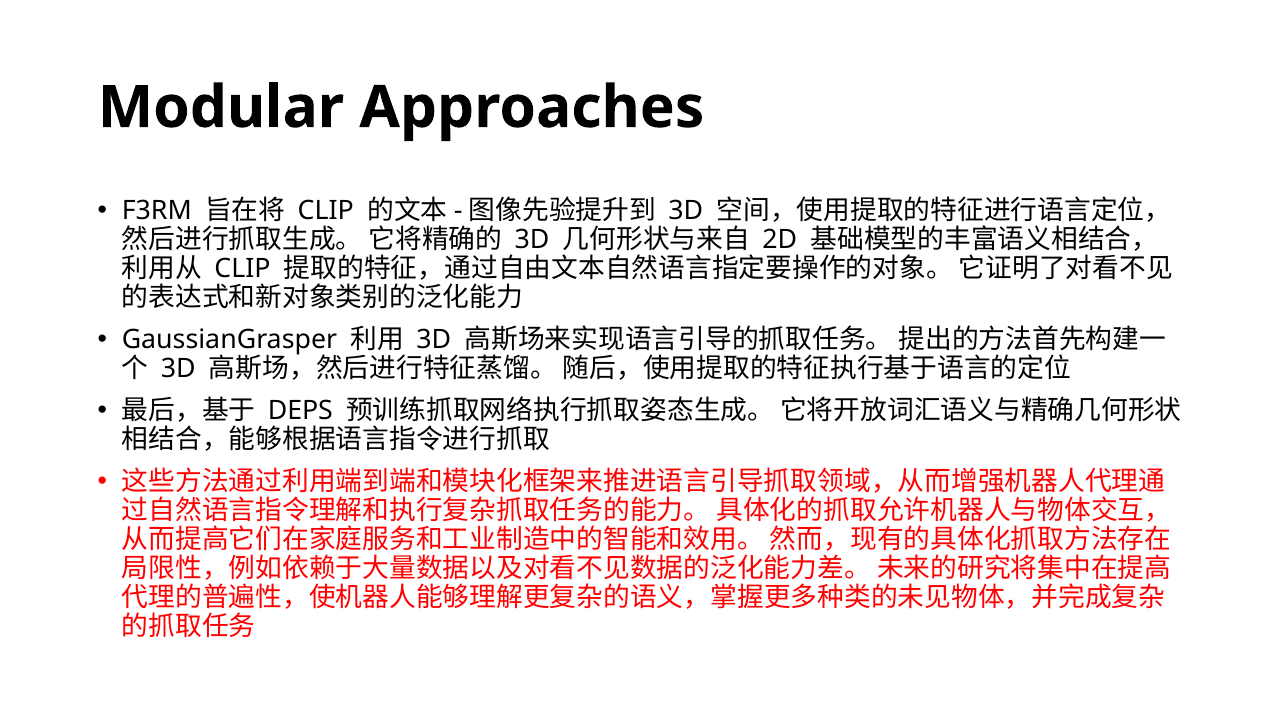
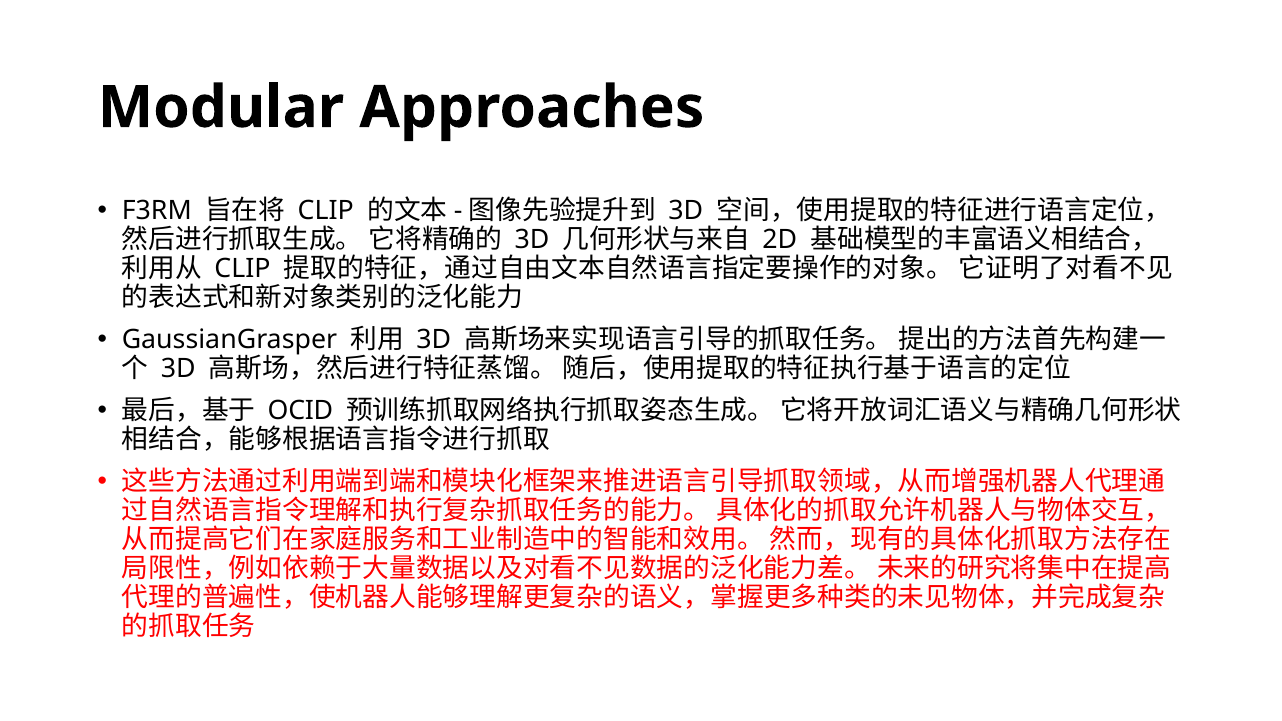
DEPS: DEPS -> OCID (300, 411)
